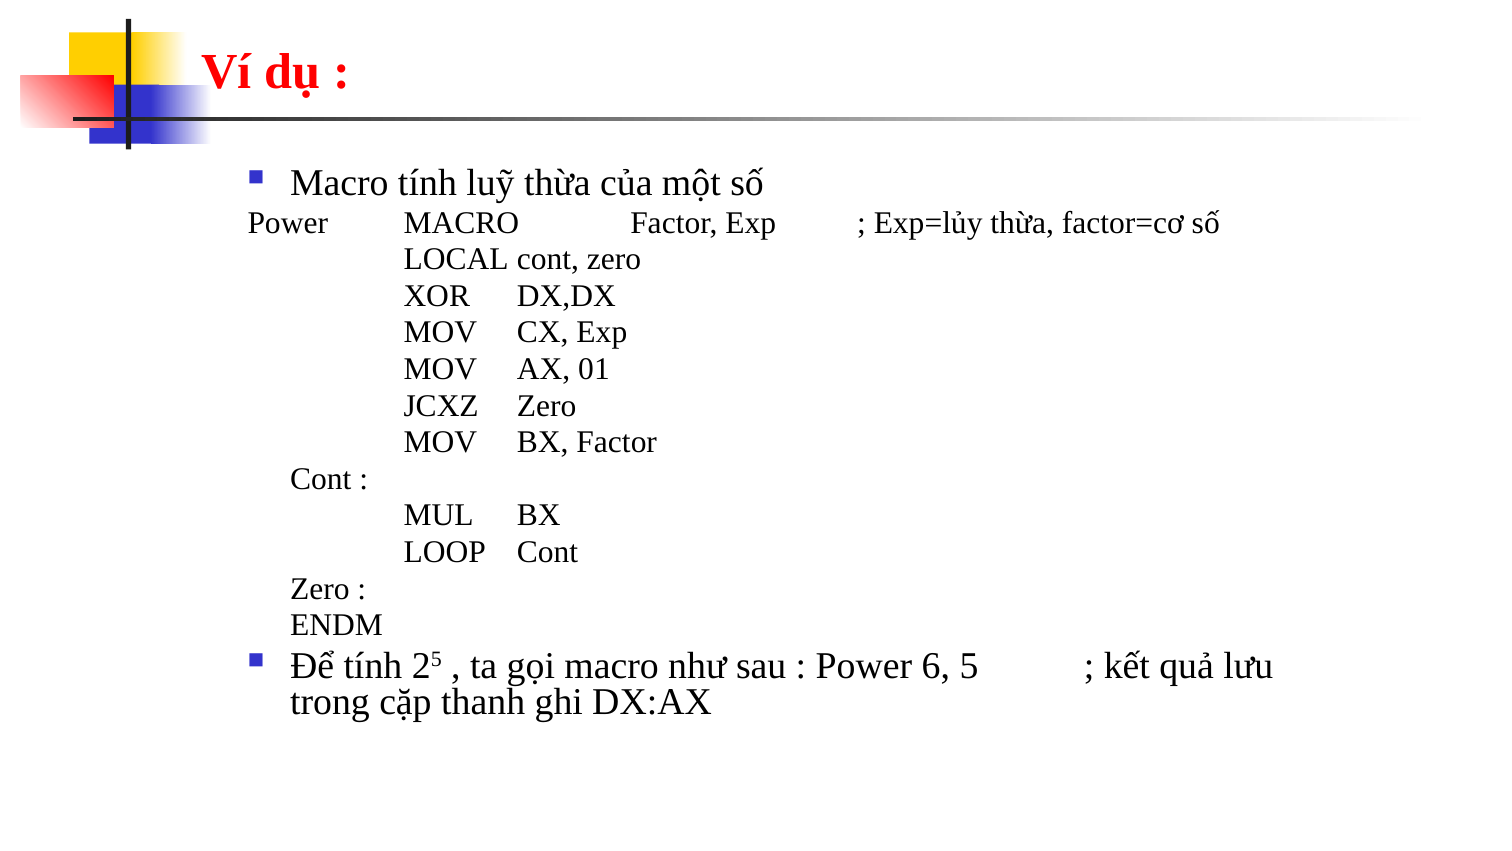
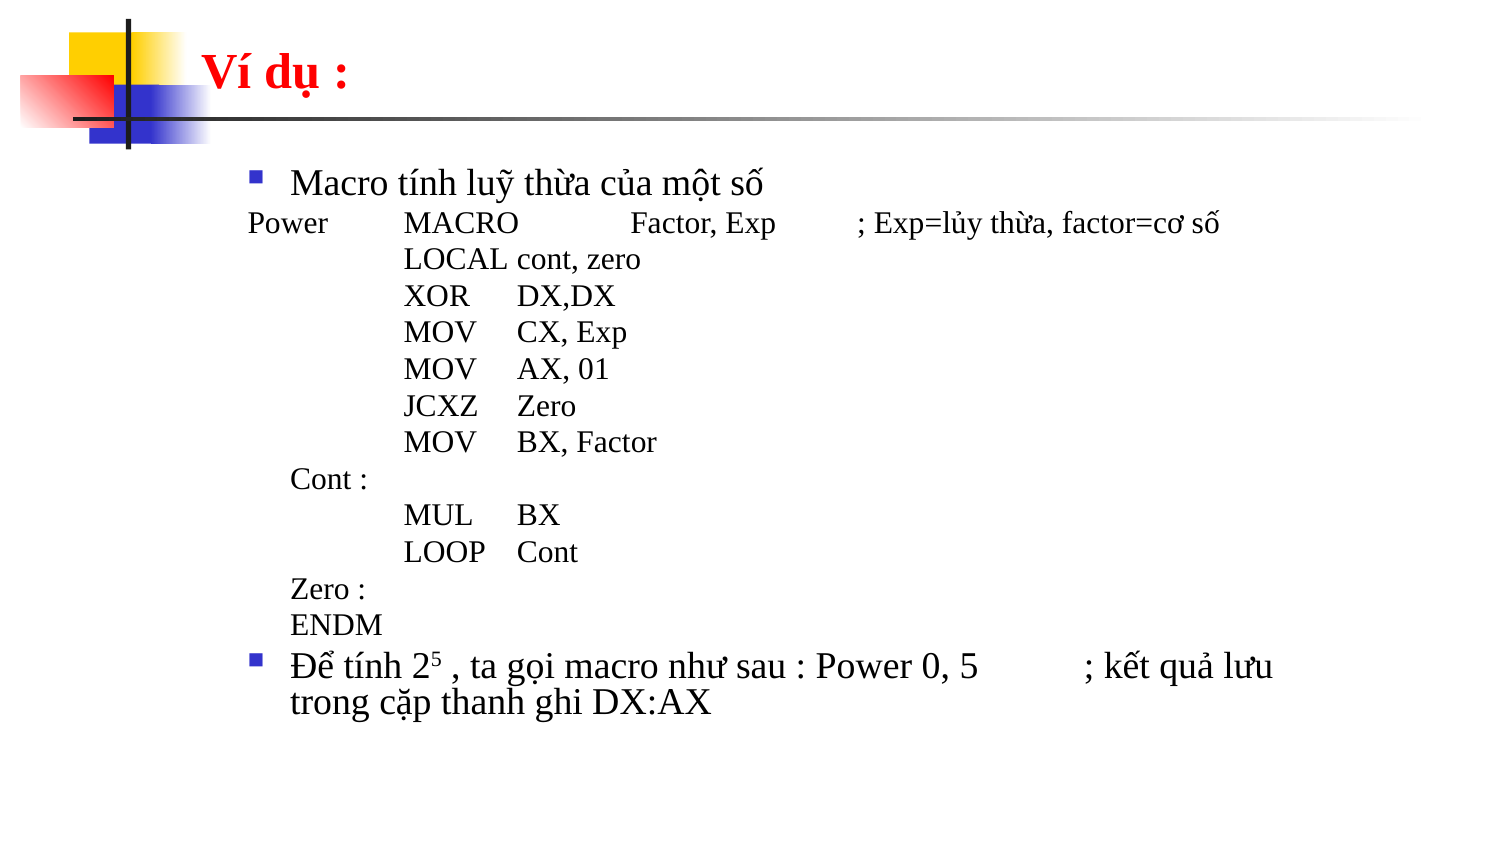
6: 6 -> 0 (936, 665)
